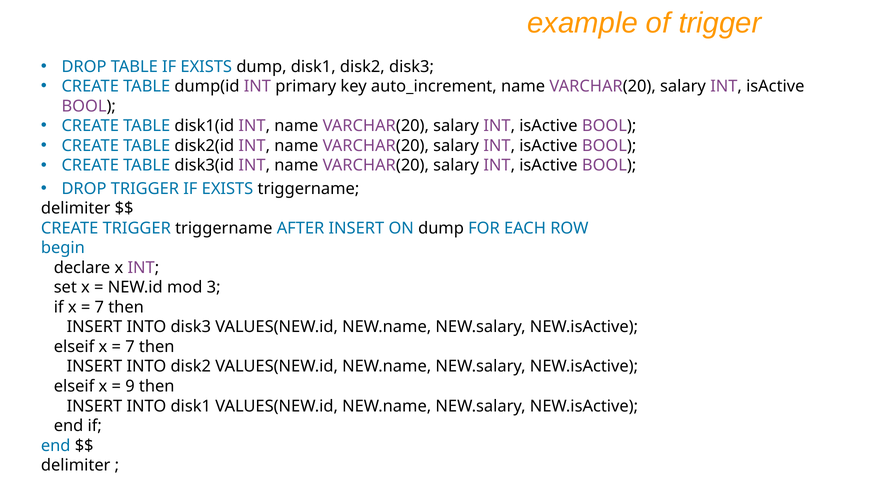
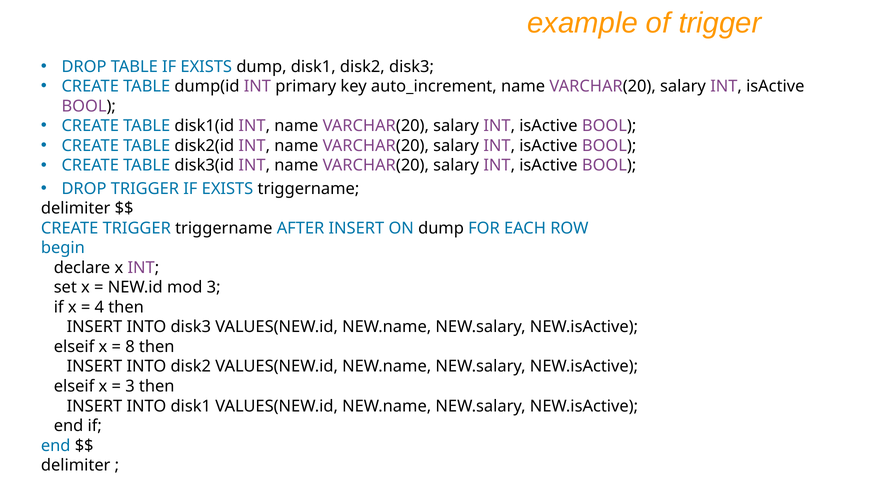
7: 7 -> 4 (99, 307)
7: 7 -> 8 (130, 347)
9: 9 -> 3 (130, 386)
